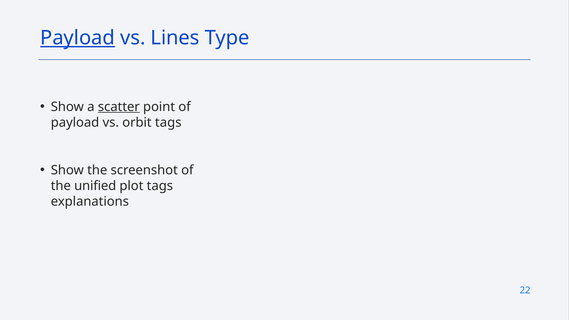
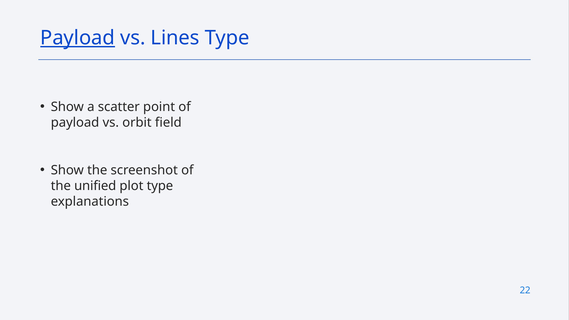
scatter underline: present -> none (119, 107)
orbit tags: tags -> field (168, 122)
plot tags: tags -> type (160, 186)
